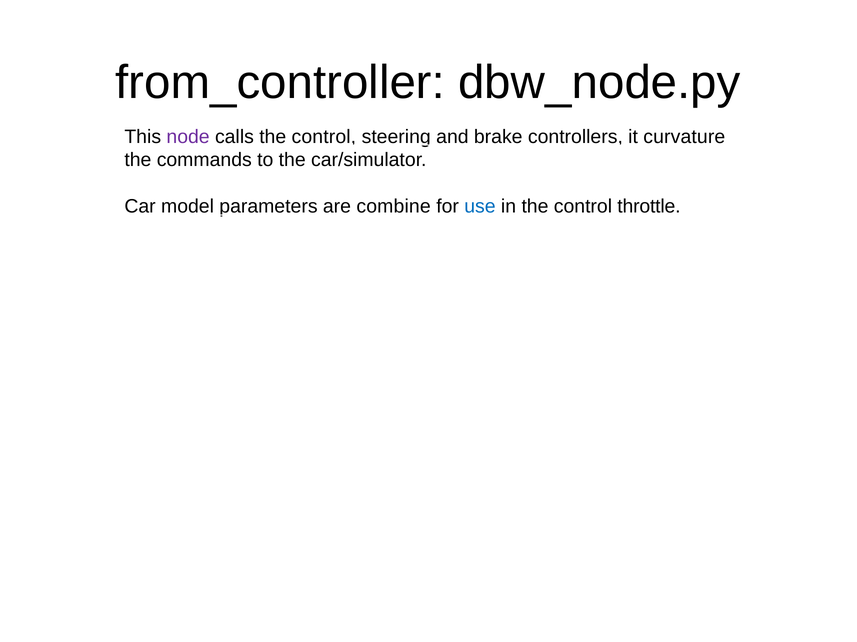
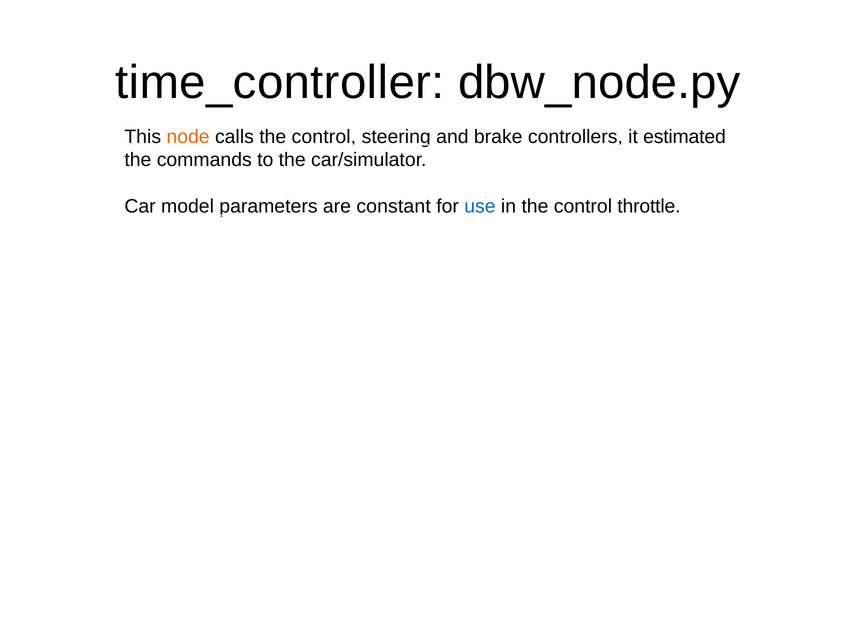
from_controller: from_controller -> time_controller (280, 83)
node colour: purple -> orange (188, 137)
curvature: curvature -> estimated (684, 137)
combine: combine -> constant (394, 207)
